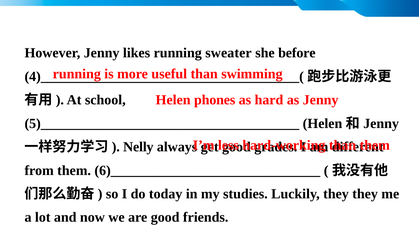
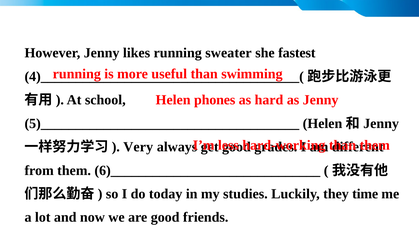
before: before -> fastest (297, 53)
Nelly: Nelly -> Very (138, 147)
they they: they -> time (365, 194)
